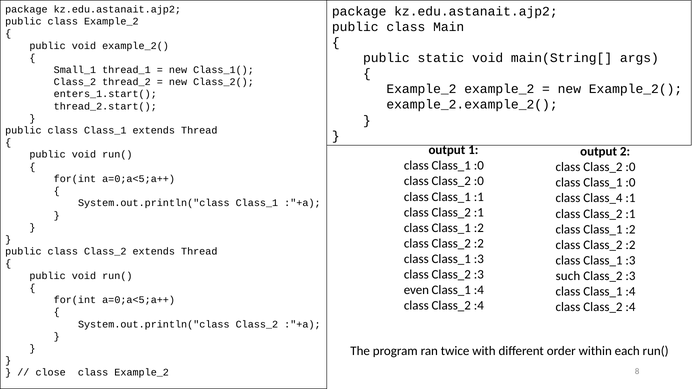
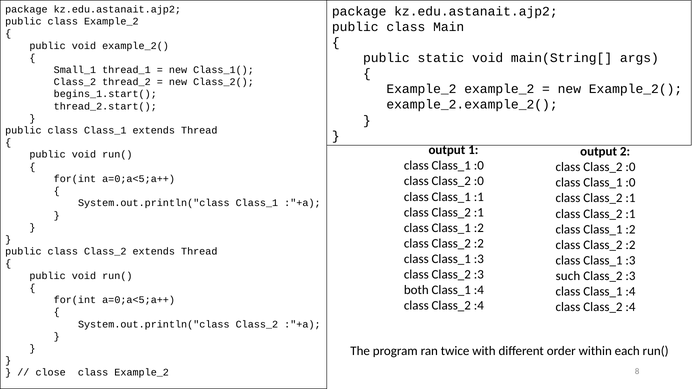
enters_1.start(: enters_1.start( -> begins_1.start( (105, 94)
Class_4: Class_4 -> Class_2 (603, 198)
even: even -> both (416, 290)
